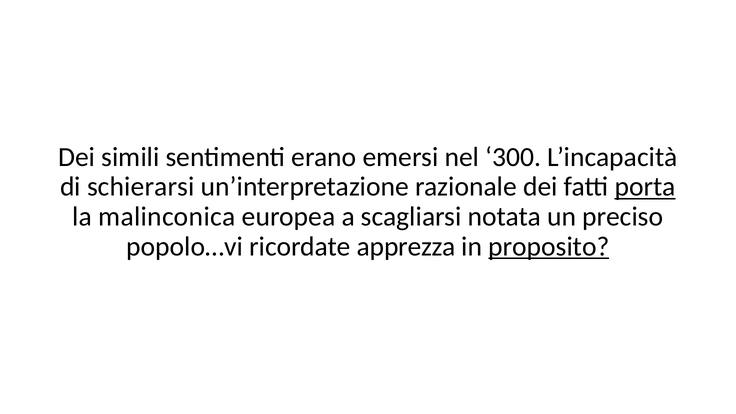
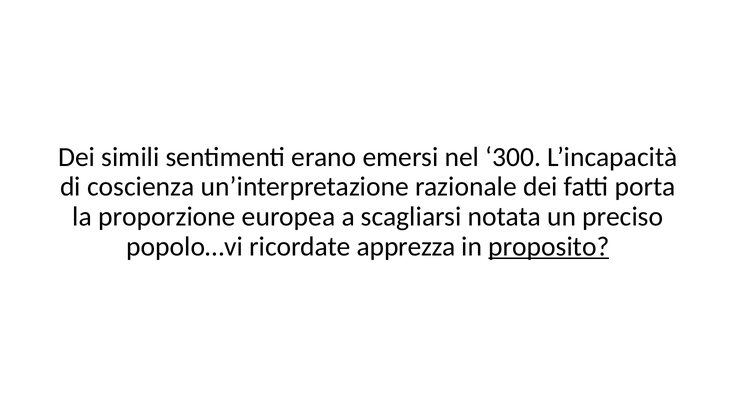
schierarsi: schierarsi -> coscienza (141, 187)
porta underline: present -> none (645, 187)
malinconica: malinconica -> proporzione (167, 217)
